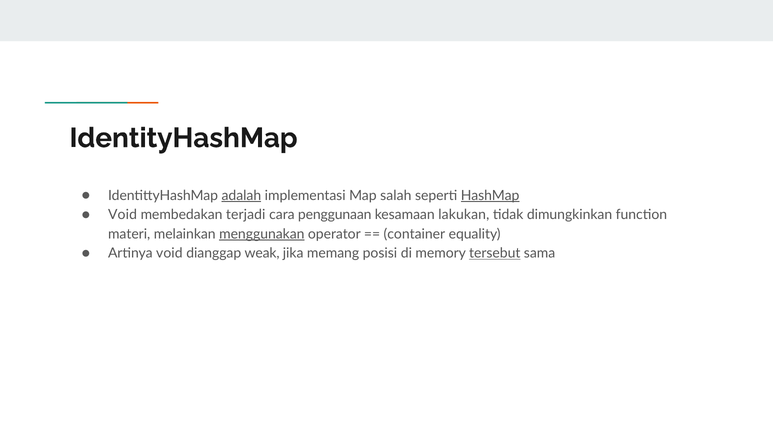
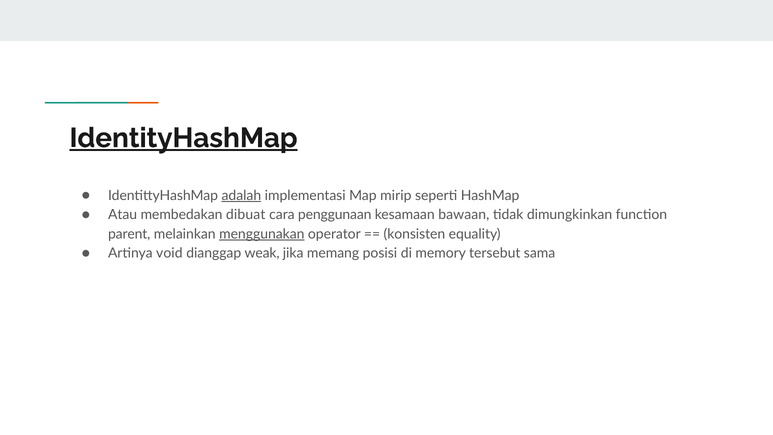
IdentityHashMap underline: none -> present (183, 138)
salah: salah -> mirip (396, 195)
HashMap underline: present -> none (490, 195)
Void: Void -> Atau (123, 215)
terjadi: terjadi -> dibuat (246, 215)
lakukan: lakukan -> bawaan (464, 215)
materi: materi -> parent (129, 234)
container: container -> konsisten (414, 234)
tersebut underline: present -> none (495, 253)
